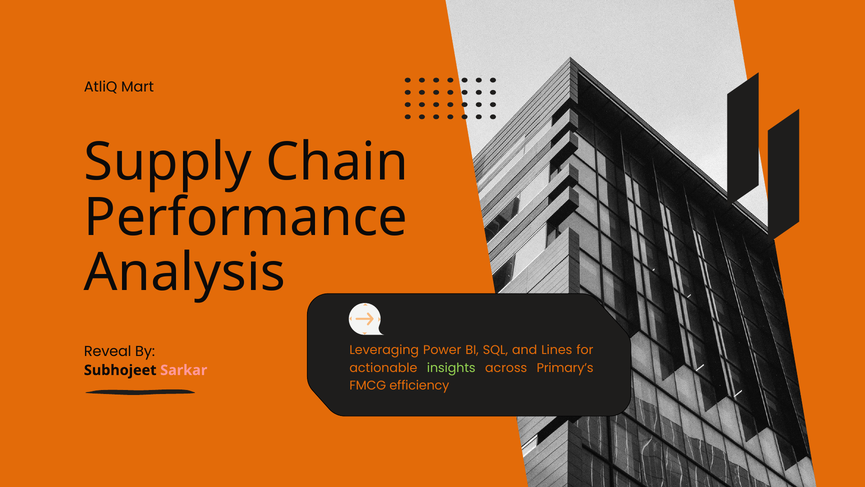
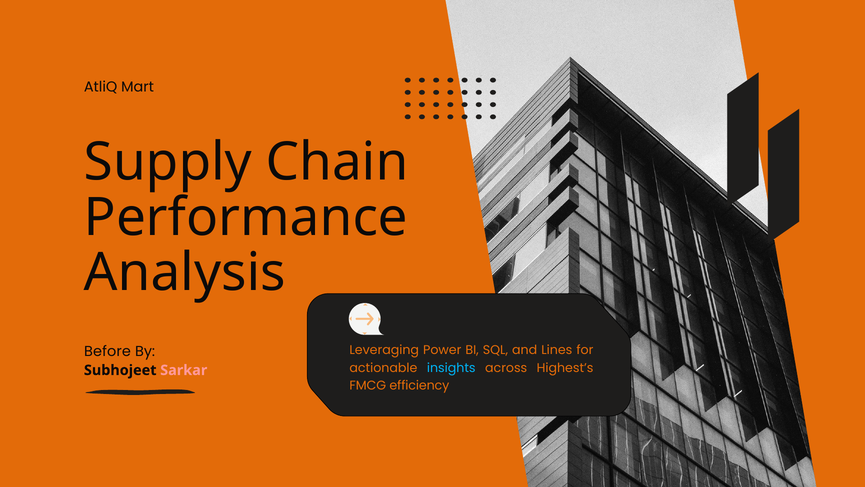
Reveal: Reveal -> Before (107, 351)
insights colour: light green -> light blue (451, 368)
Primary’s: Primary’s -> Highest’s (565, 368)
